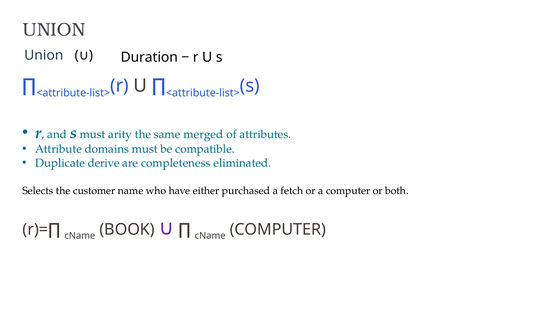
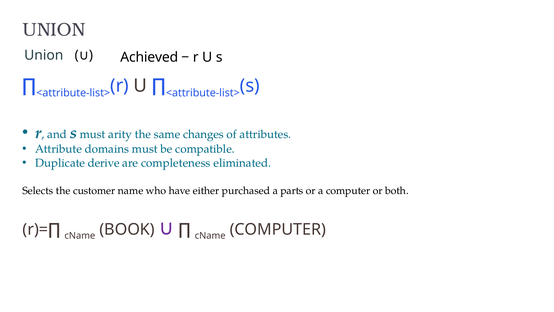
Duration: Duration -> Achieved (149, 57)
merged: merged -> changes (204, 134)
fetch: fetch -> parts (292, 191)
